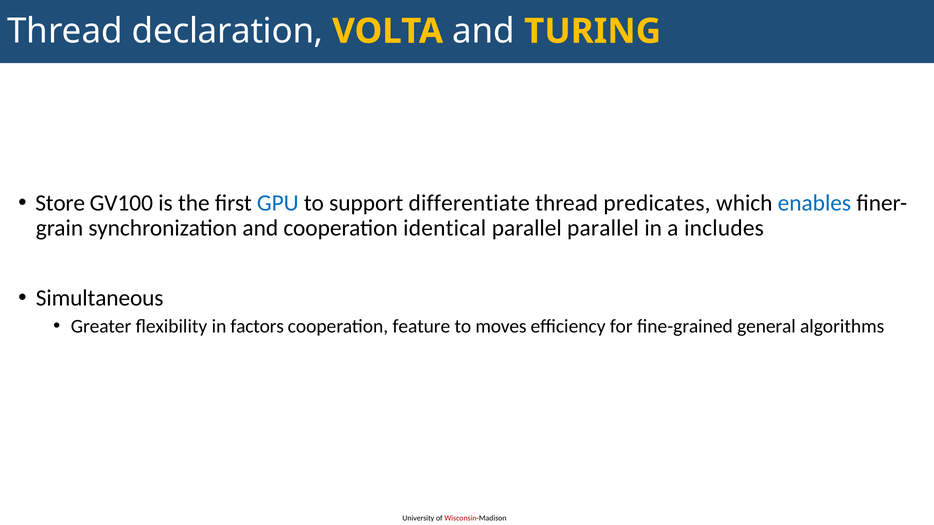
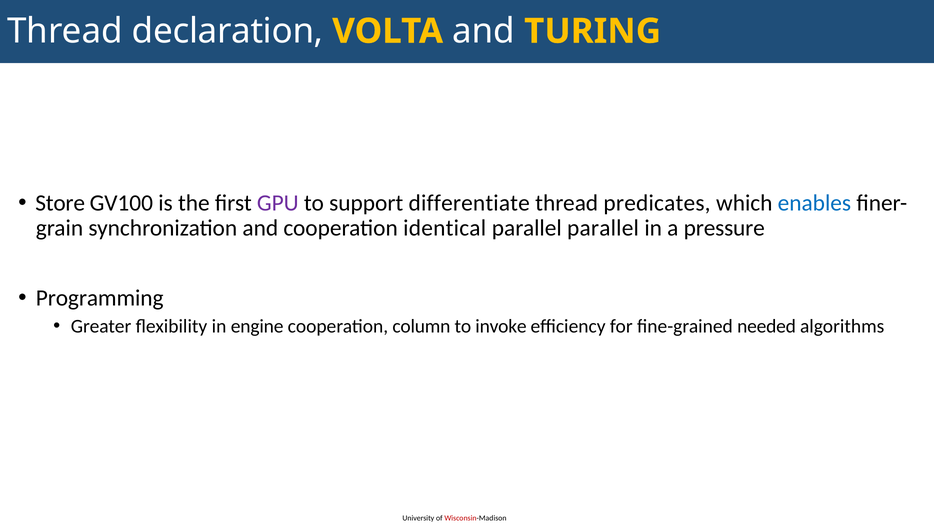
GPU colour: blue -> purple (278, 203)
includes: includes -> pressure (724, 228)
Simultaneous: Simultaneous -> Programming (100, 298)
factors: factors -> engine (257, 326)
feature: feature -> column (421, 326)
moves: moves -> invoke (501, 326)
general: general -> needed (767, 326)
